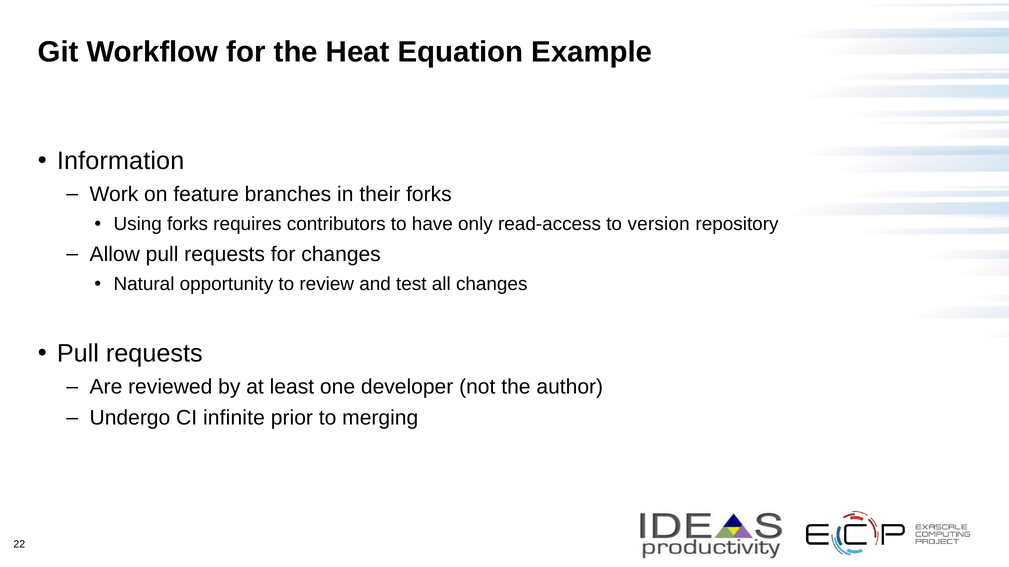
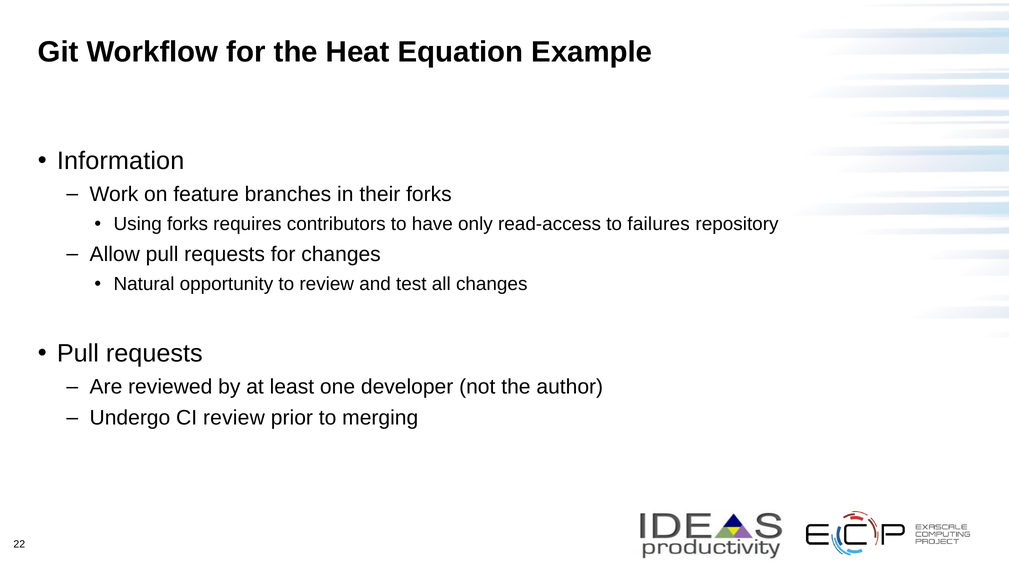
version: version -> failures (659, 224)
CI infinite: infinite -> review (234, 419)
